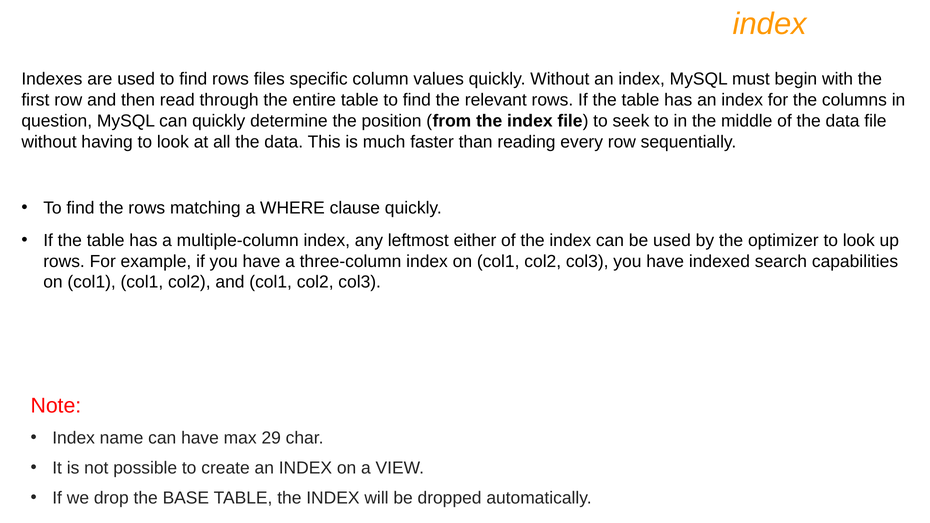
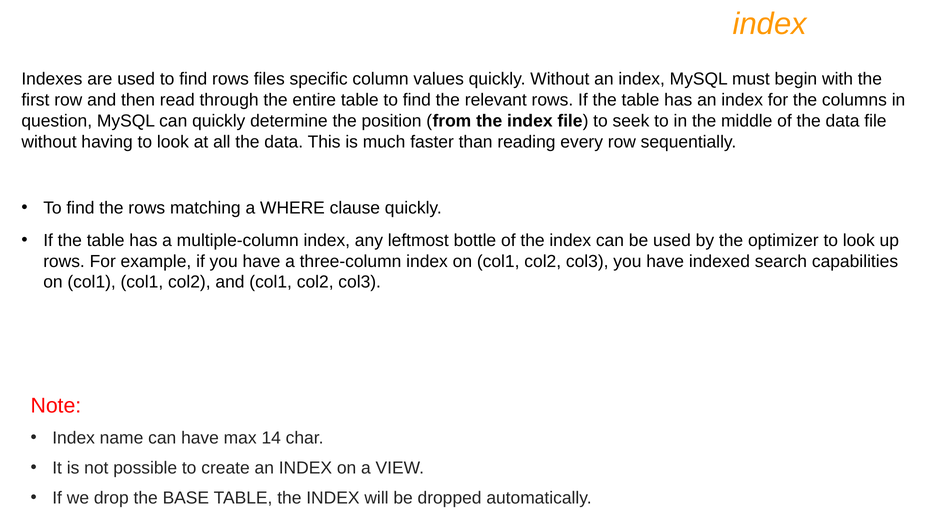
either: either -> bottle (475, 240)
29: 29 -> 14 (271, 438)
